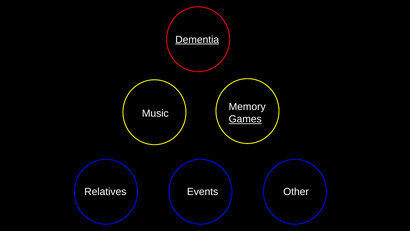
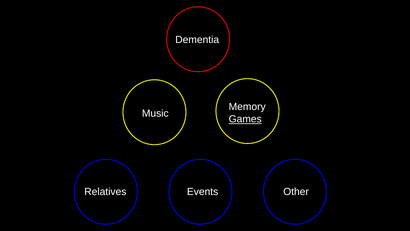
Dementia underline: present -> none (197, 40)
